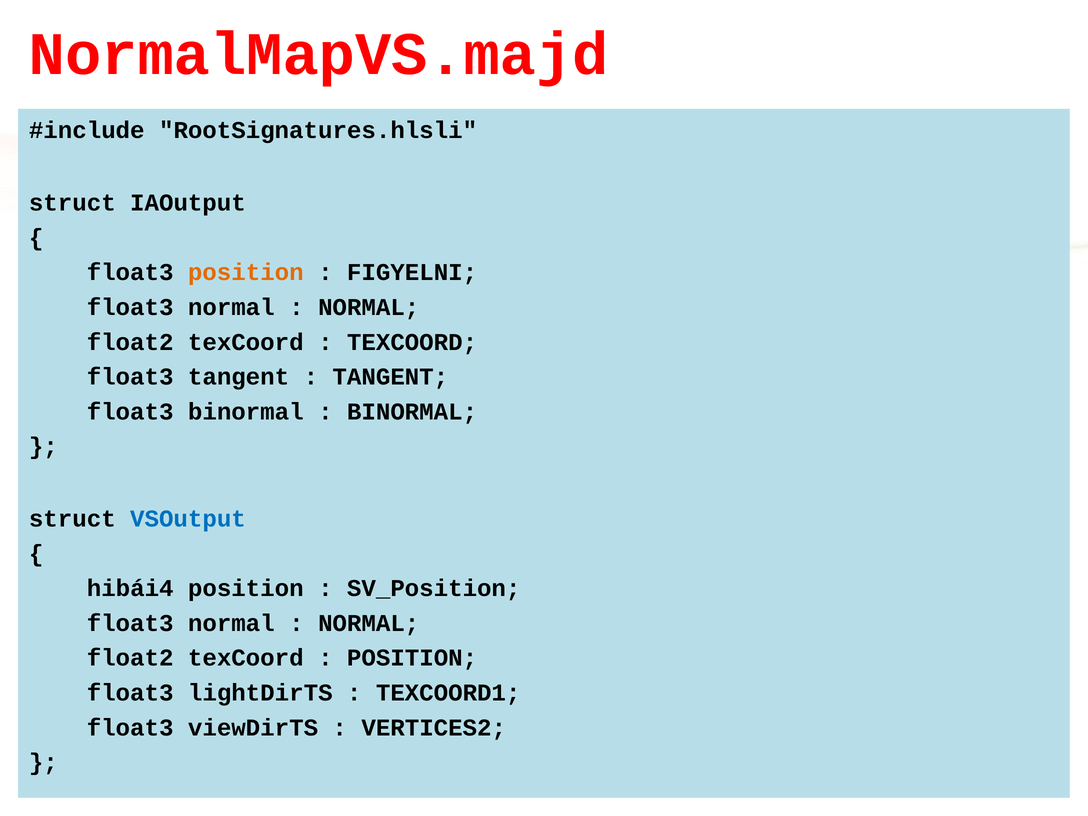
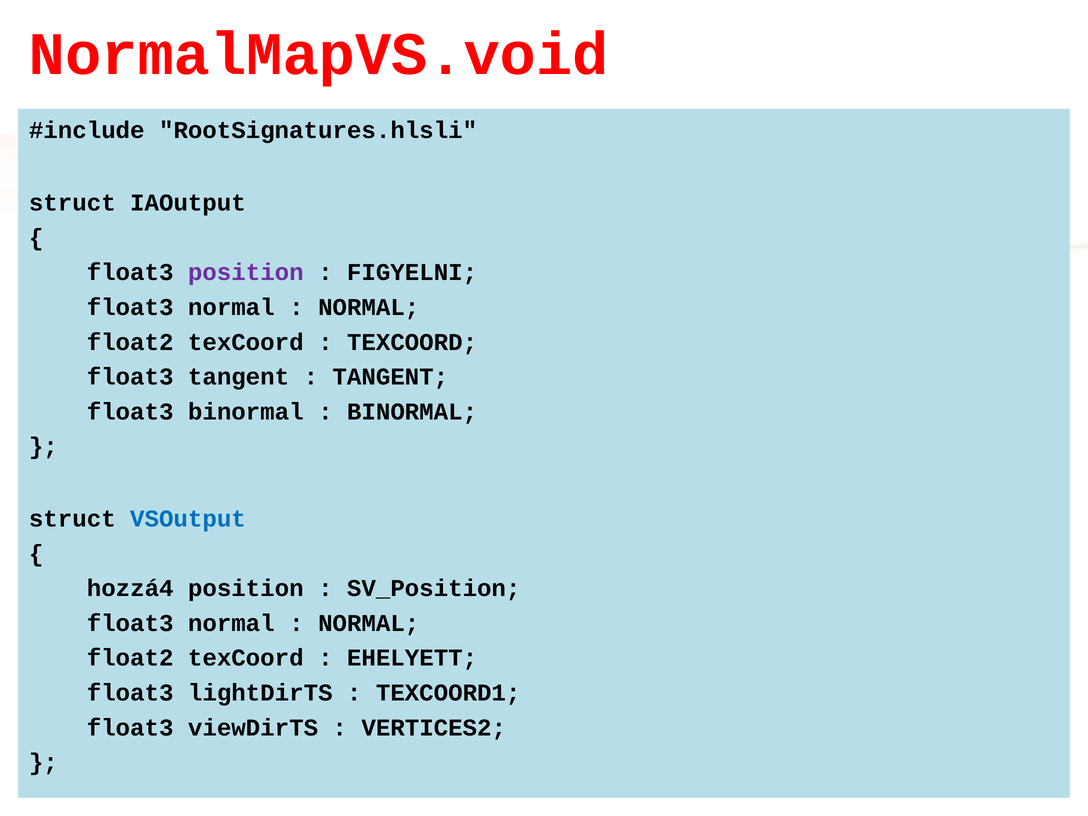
NormalMapVS.majd: NormalMapVS.majd -> NormalMapVS.void (319, 54)
position colour: orange -> purple (246, 272)
hibái4: hibái4 -> hozzá4 (130, 588)
POSITION: POSITION -> EHELYETT (412, 658)
